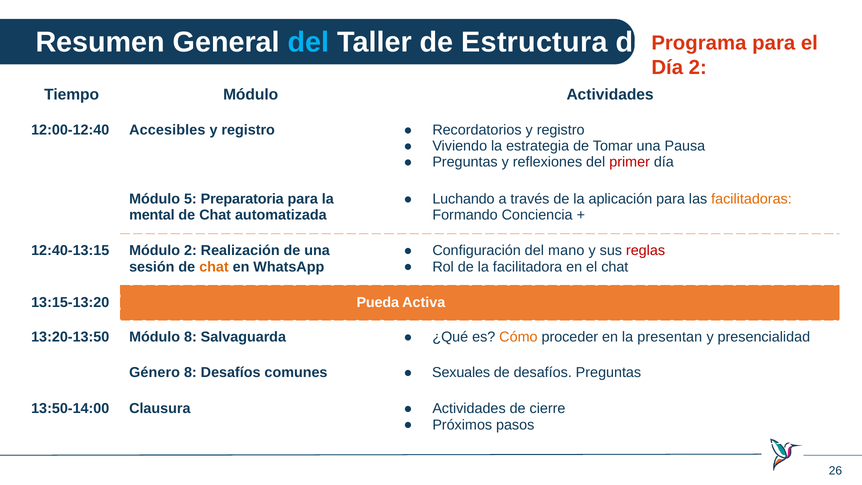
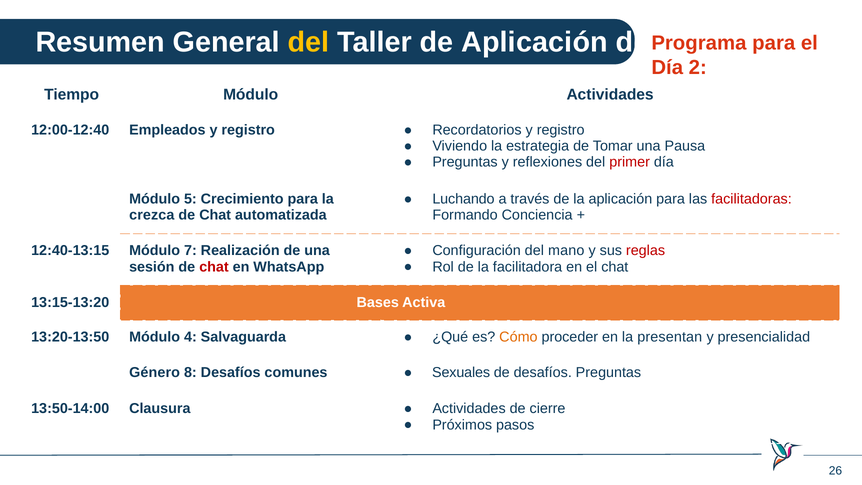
del colour: light blue -> yellow (308, 42)
de Estructura: Estructura -> Aplicación (535, 42)
Accesibles: Accesibles -> Empleados (167, 130)
facilitadoras colour: orange -> red (752, 199)
Preparatoria: Preparatoria -> Crecimiento (242, 199)
mental: mental -> crezca (152, 215)
Módulo 2: 2 -> 7 (190, 251)
chat colour: orange -> red (214, 267)
Pueda: Pueda -> Bases (378, 302)
Módulo 8: 8 -> 4 (190, 337)
